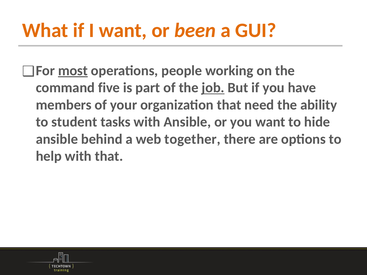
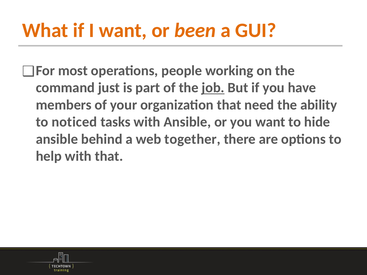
most underline: present -> none (73, 71)
five: five -> just (109, 88)
student: student -> noticed (74, 122)
